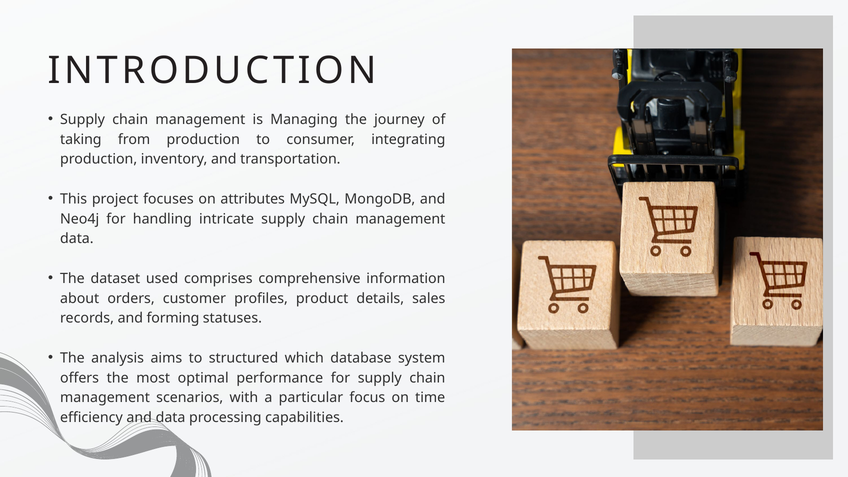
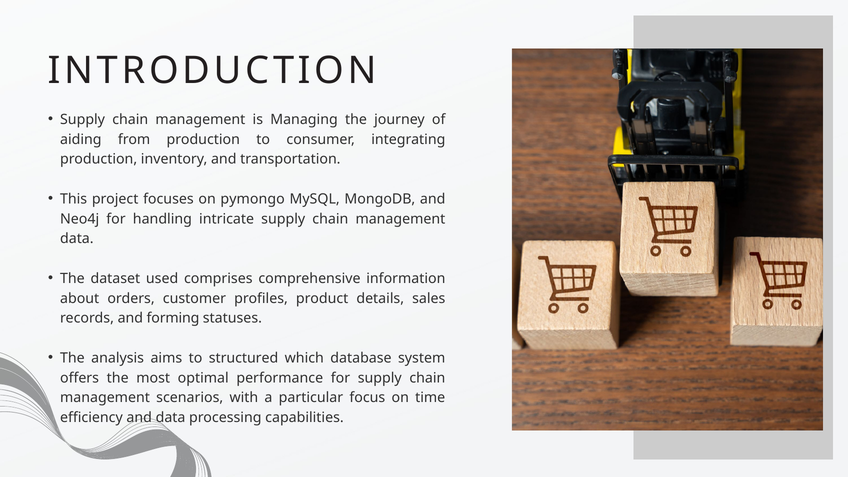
taking: taking -> aiding (81, 139)
attributes: attributes -> pymongo (253, 199)
